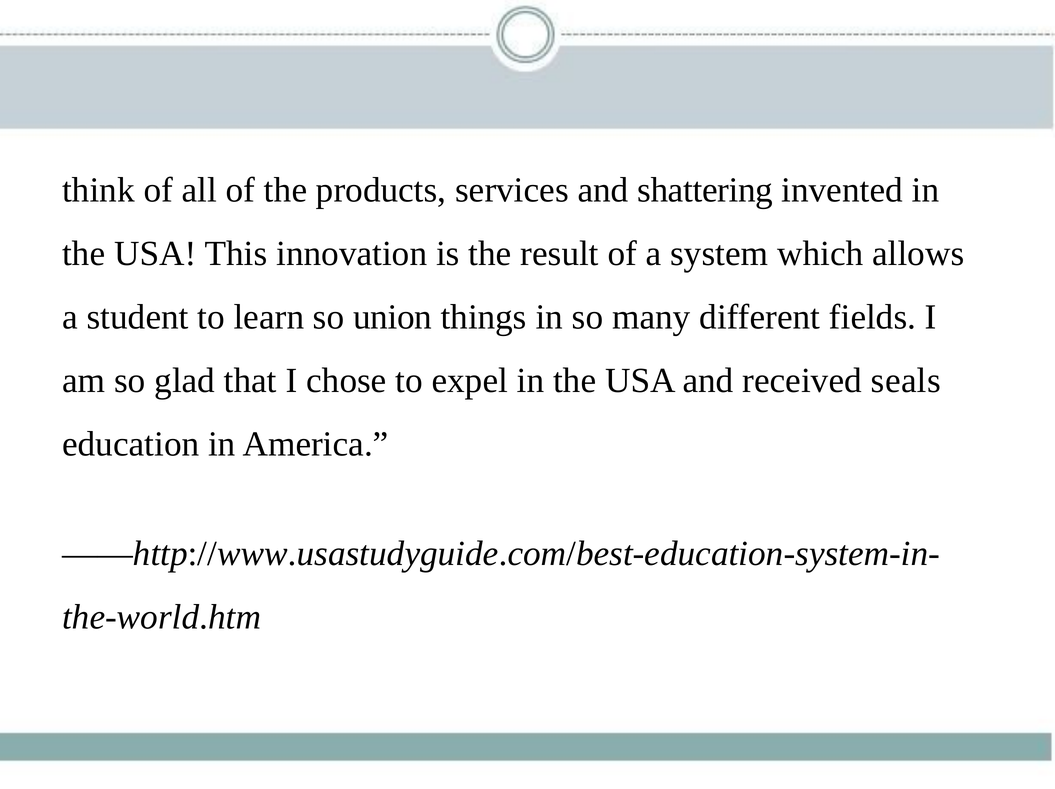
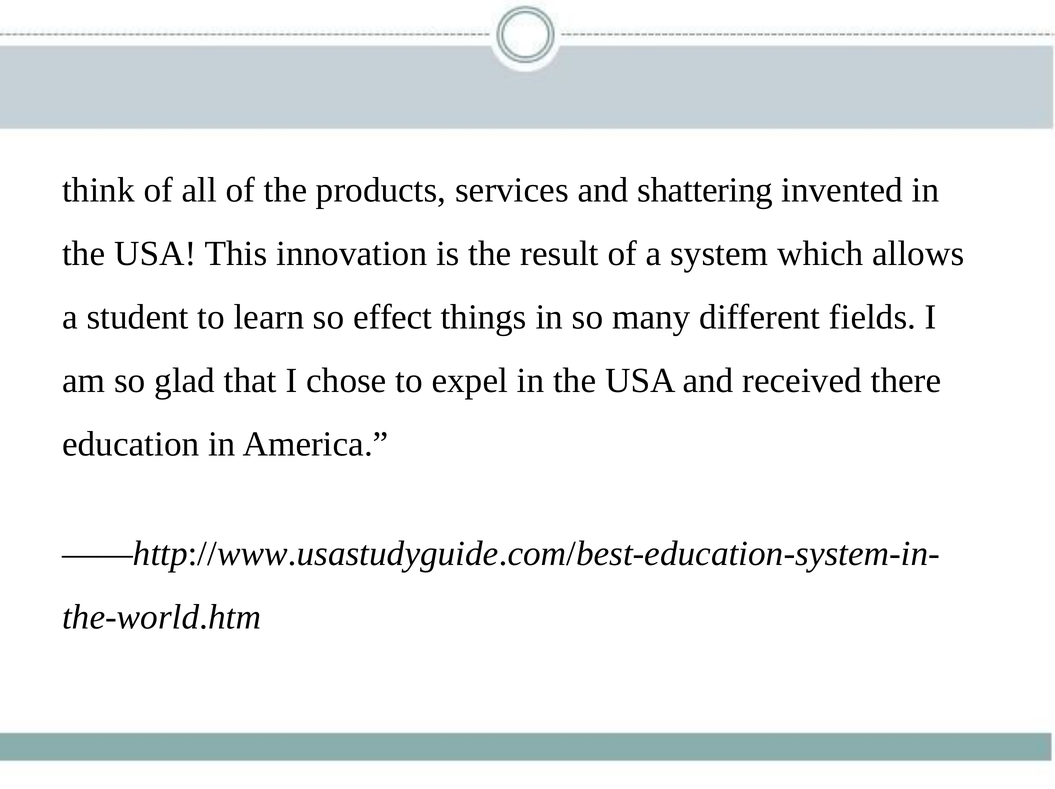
union: union -> effect (393, 317)
seals: seals -> there (906, 381)
